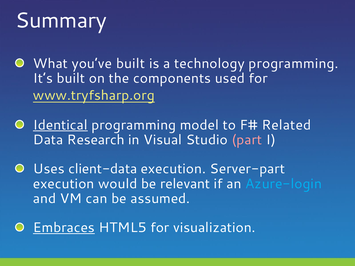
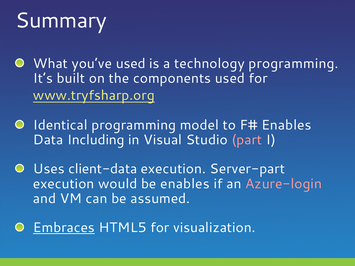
you’ve built: built -> used (131, 64)
Identical underline: present -> none (60, 125)
Related: Related -> Enables (286, 125)
Research: Research -> Including (96, 140)
be relevant: relevant -> enables (185, 184)
Azure-login colour: light blue -> pink (284, 184)
